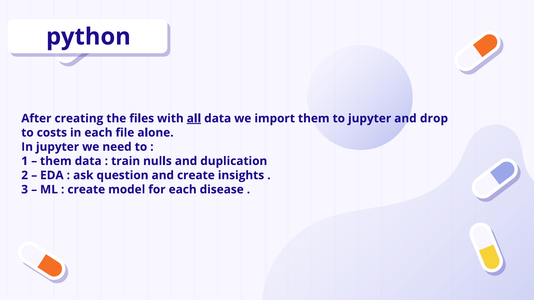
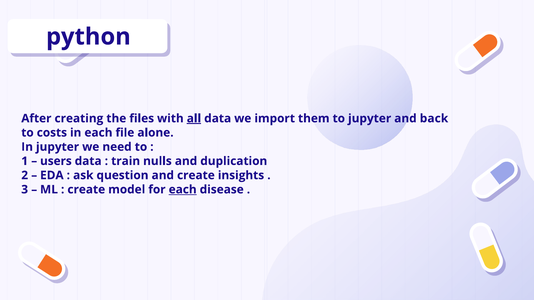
drop: drop -> back (434, 119)
them: them -> users (56, 161)
each underline: none -> present (183, 190)
